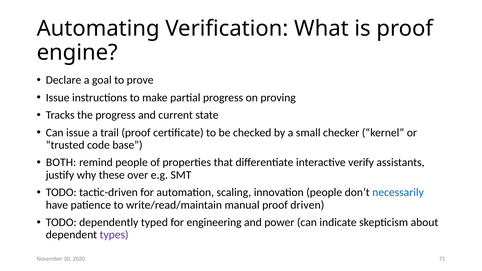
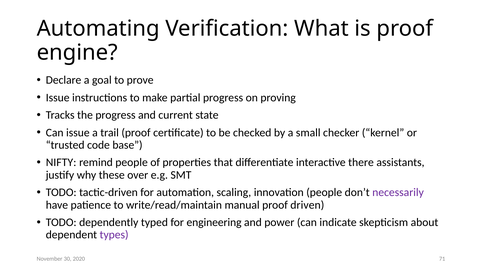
BOTH: BOTH -> NIFTY (61, 163)
verify: verify -> there (361, 163)
necessarily colour: blue -> purple (398, 193)
